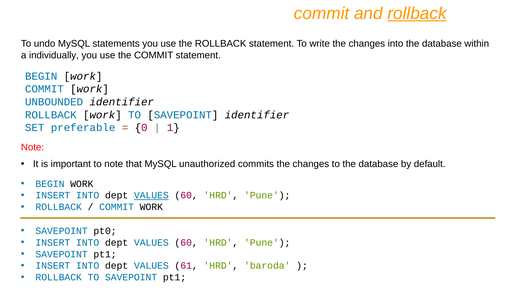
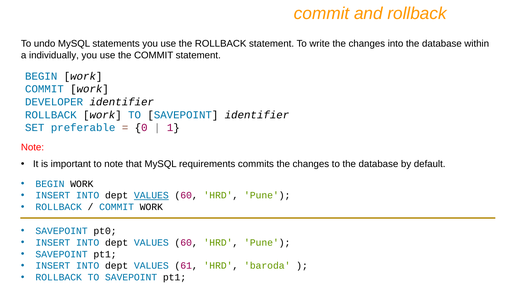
rollback underline: present -> none (417, 13)
UNBOUNDED: UNBOUNDED -> DEVELOPER (54, 102)
unauthorized: unauthorized -> requirements (207, 164)
